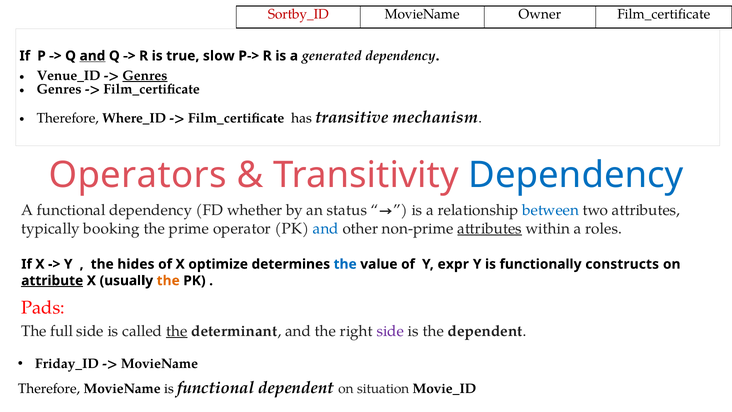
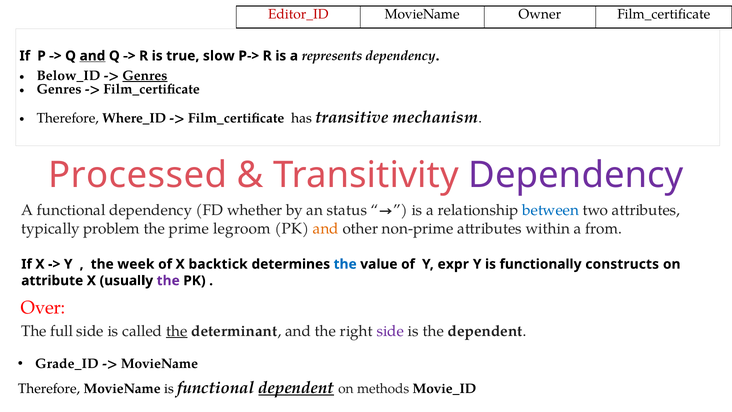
Sortby_ID: Sortby_ID -> Editor_ID (298, 14)
generated: generated -> represents (332, 56)
Venue_ID: Venue_ID -> Below_ID (68, 76)
Operators: Operators -> Processed (138, 175)
Dependency colour: blue -> purple (576, 175)
booking: booking -> problem (112, 228)
operator: operator -> legroom (242, 228)
and colour: blue -> orange (326, 228)
attributes underline: present -> none (490, 228)
roles: roles -> from (604, 228)
hides: hides -> week (136, 264)
optimize: optimize -> backtick (218, 264)
attribute underline: present -> none (52, 281)
the colour: orange -> purple (168, 281)
Pads: Pads -> Over (43, 307)
Friday_ID: Friday_ID -> Grade_ID (67, 364)
dependent underline: none -> present (296, 388)
situation: situation -> methods (383, 389)
